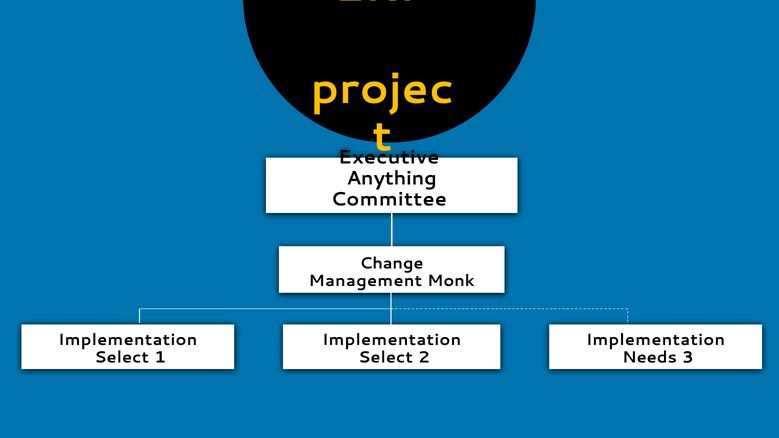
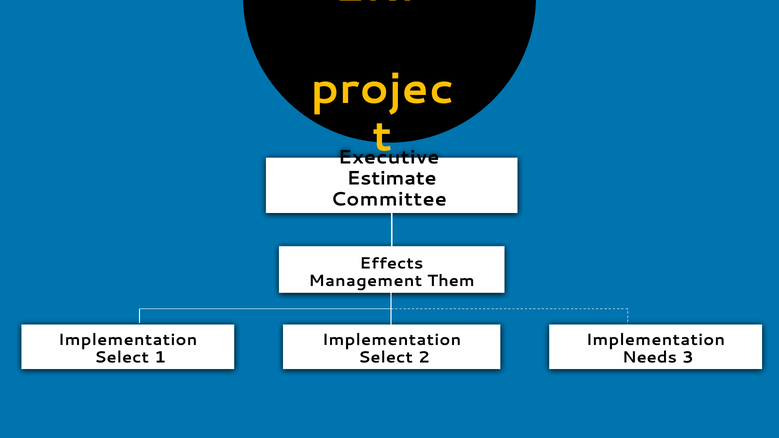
Anything: Anything -> Estimate (392, 178)
Change: Change -> Effects (391, 264)
Monk: Monk -> Them (451, 281)
